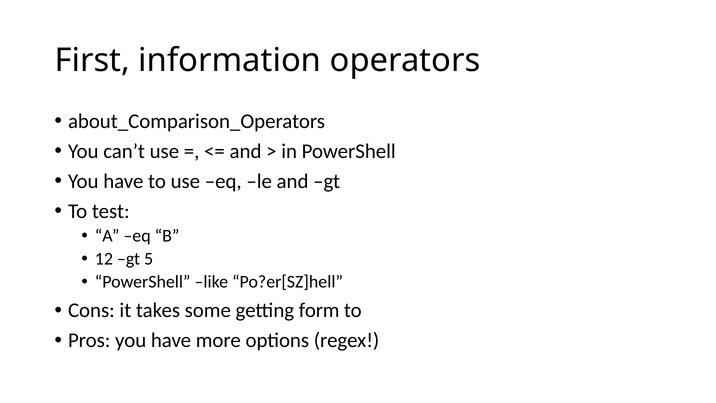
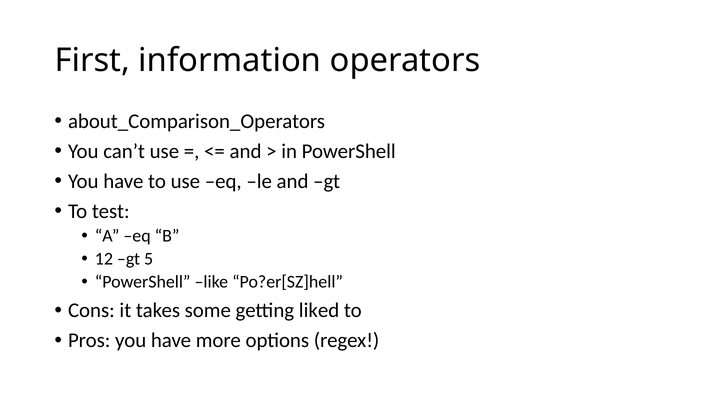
form: form -> liked (319, 310)
